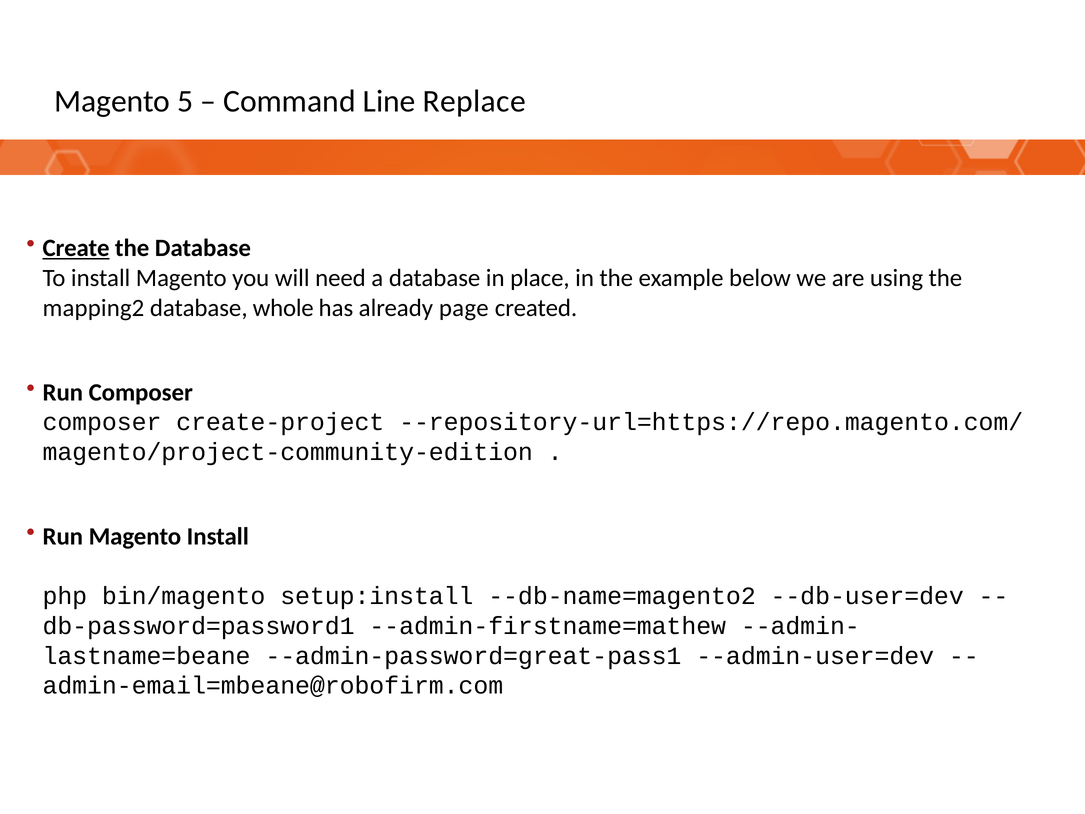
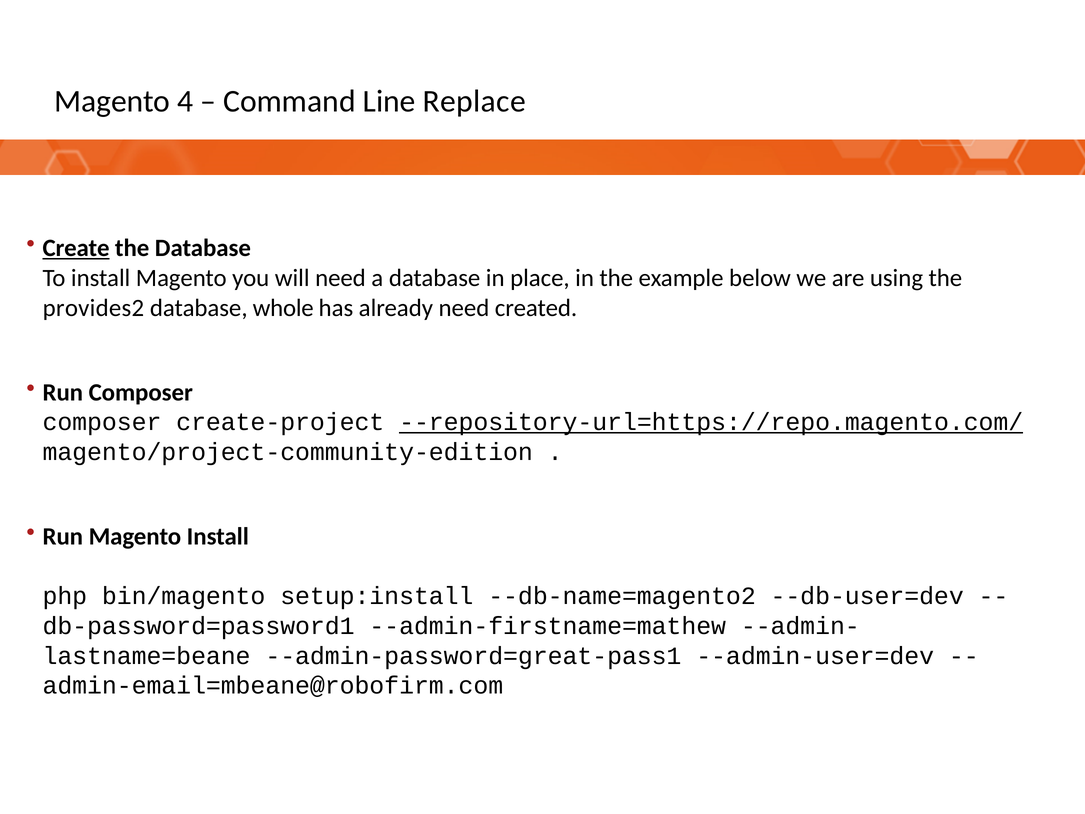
5: 5 -> 4 (185, 101)
mapping2: mapping2 -> provides2 (93, 308)
already page: page -> need (464, 308)
--repository-url=https://repo.magento.com/ underline: none -> present (711, 422)
